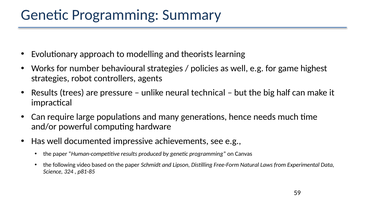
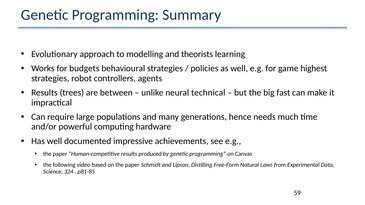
number: number -> budgets (84, 69)
pressure: pressure -> between (116, 93)
half: half -> fast (283, 93)
